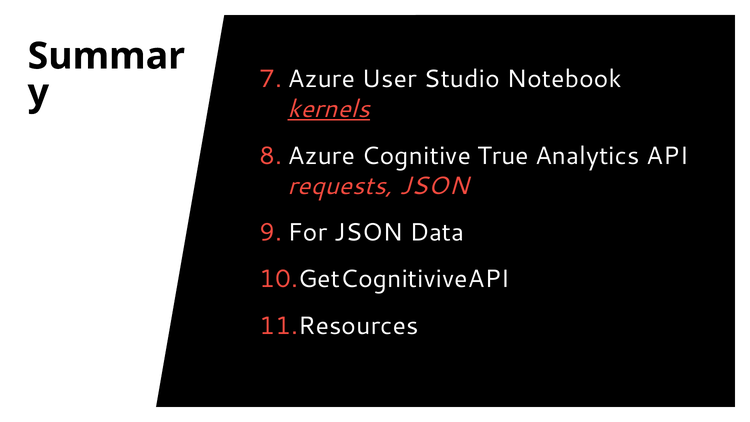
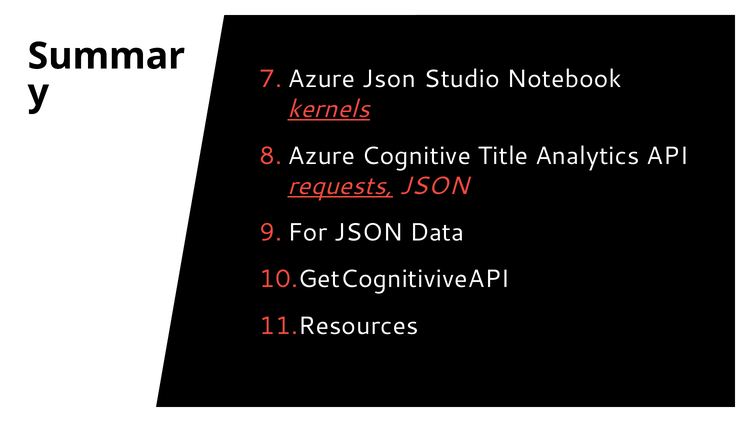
User: User -> Json (389, 79)
True: True -> Title (503, 156)
requests underline: none -> present (340, 186)
